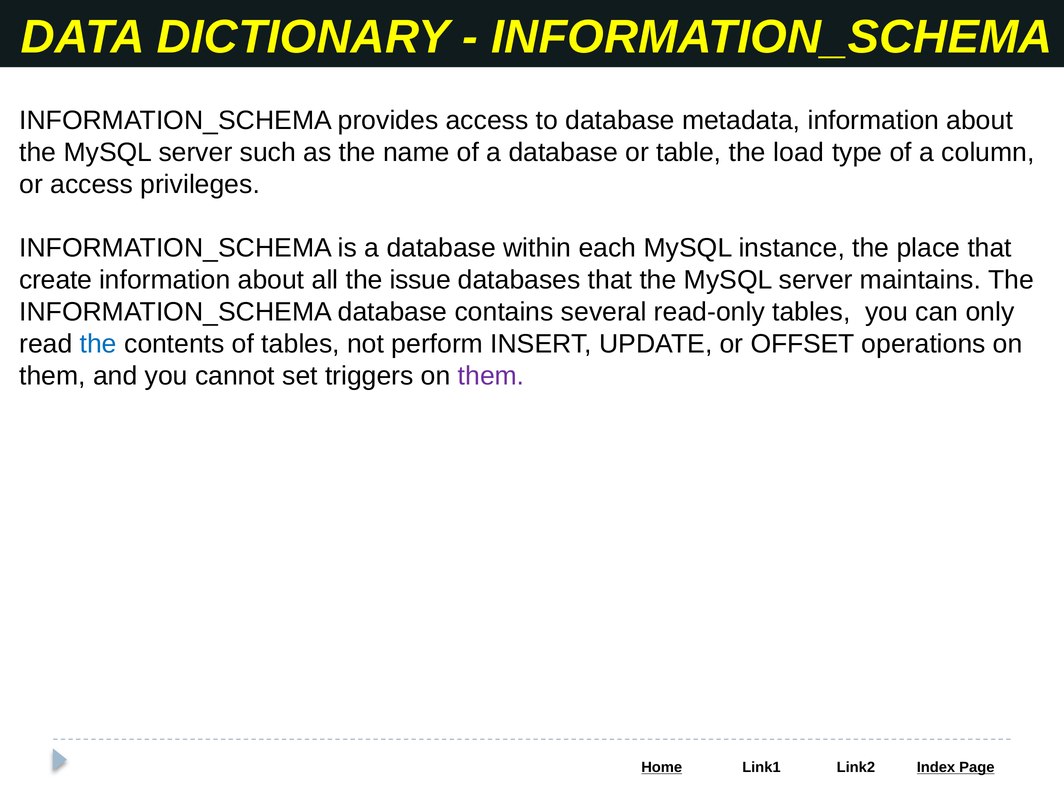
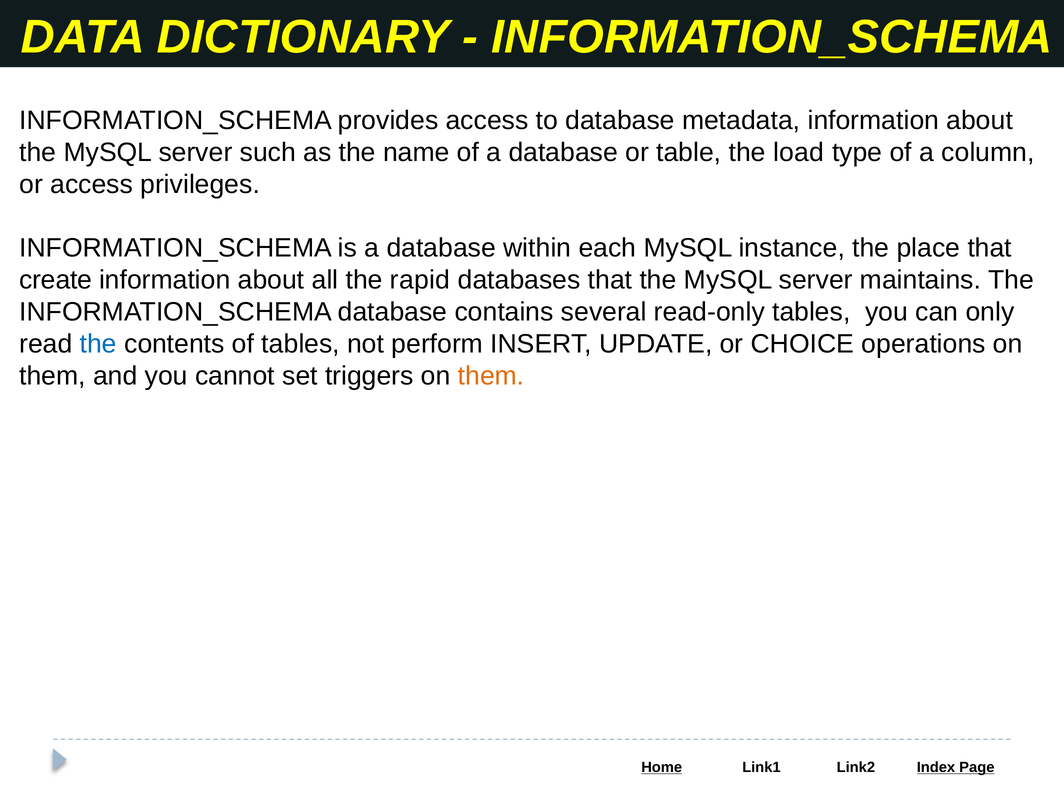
issue: issue -> rapid (420, 280)
OFFSET: OFFSET -> CHOICE (802, 344)
them colour: purple -> orange (491, 376)
